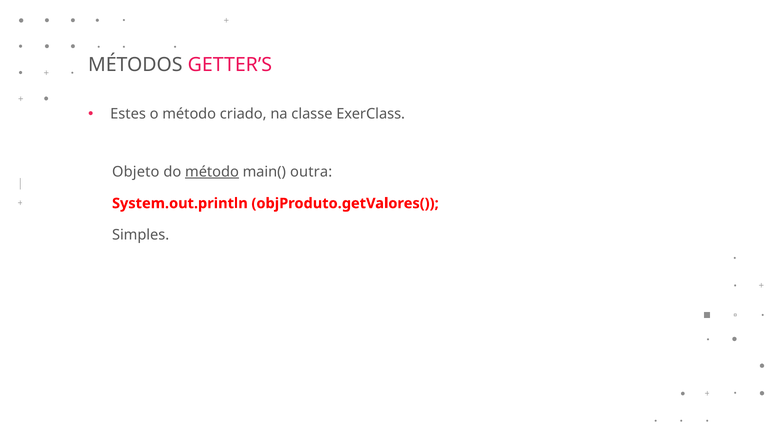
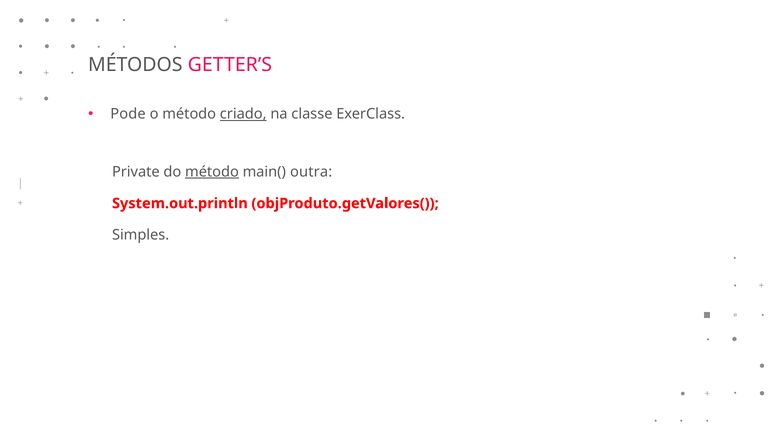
Estes: Estes -> Pode (128, 114)
criado underline: none -> present (243, 114)
Objeto: Objeto -> Private (136, 172)
